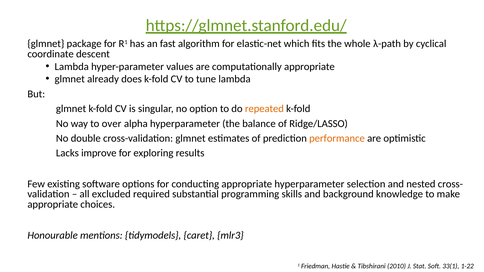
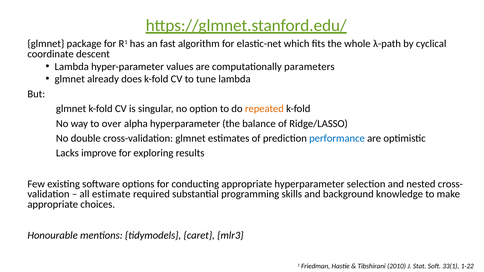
computationally appropriate: appropriate -> parameters (309, 67)
performance colour: orange -> blue (337, 138)
excluded: excluded -> estimate (111, 194)
